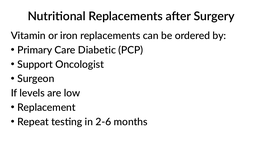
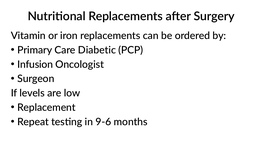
Support: Support -> Infusion (35, 64)
2-6: 2-6 -> 9-6 (103, 122)
